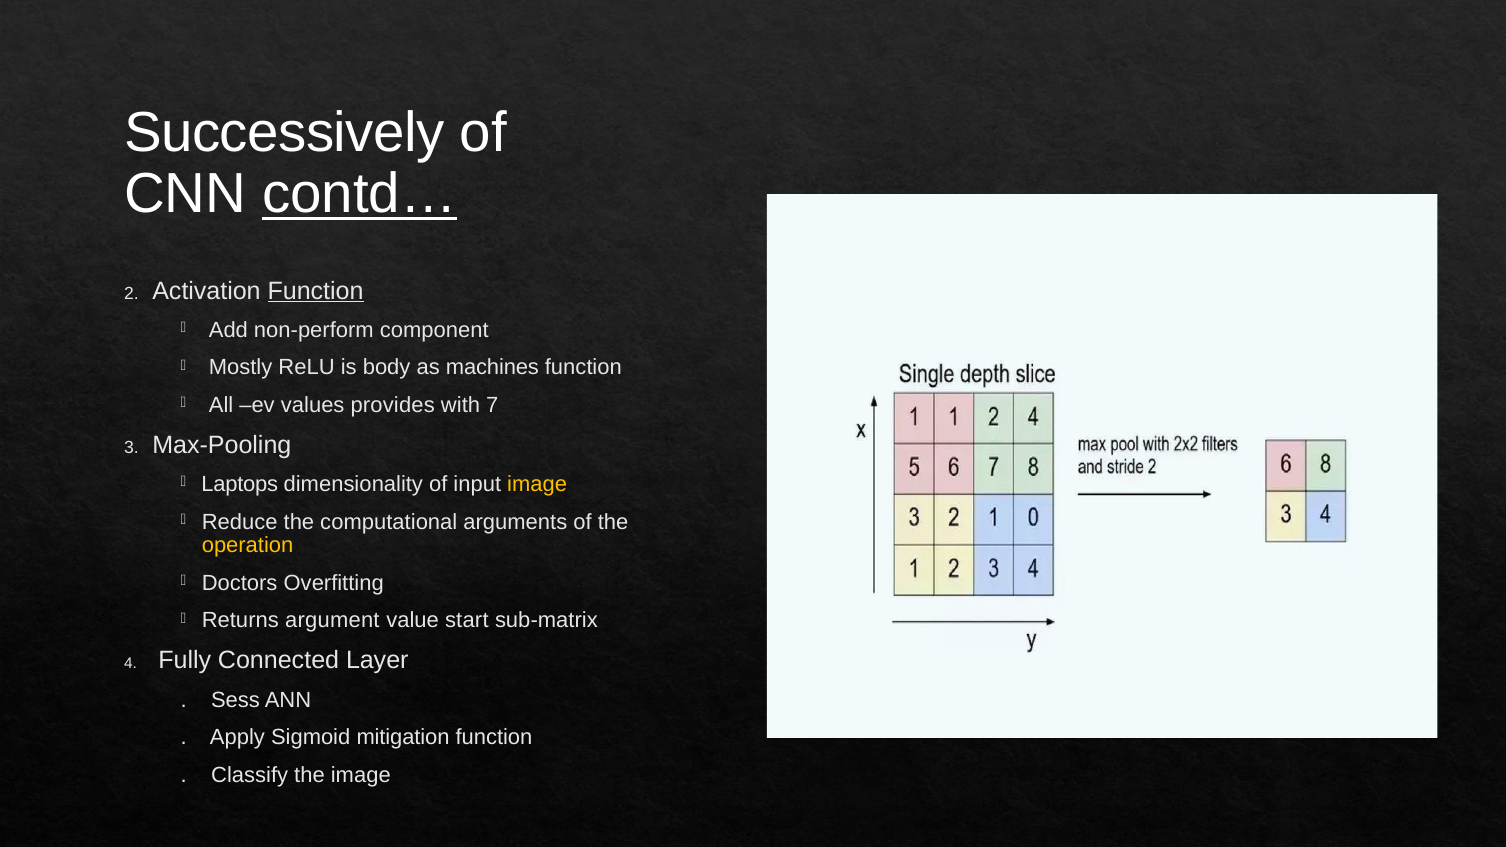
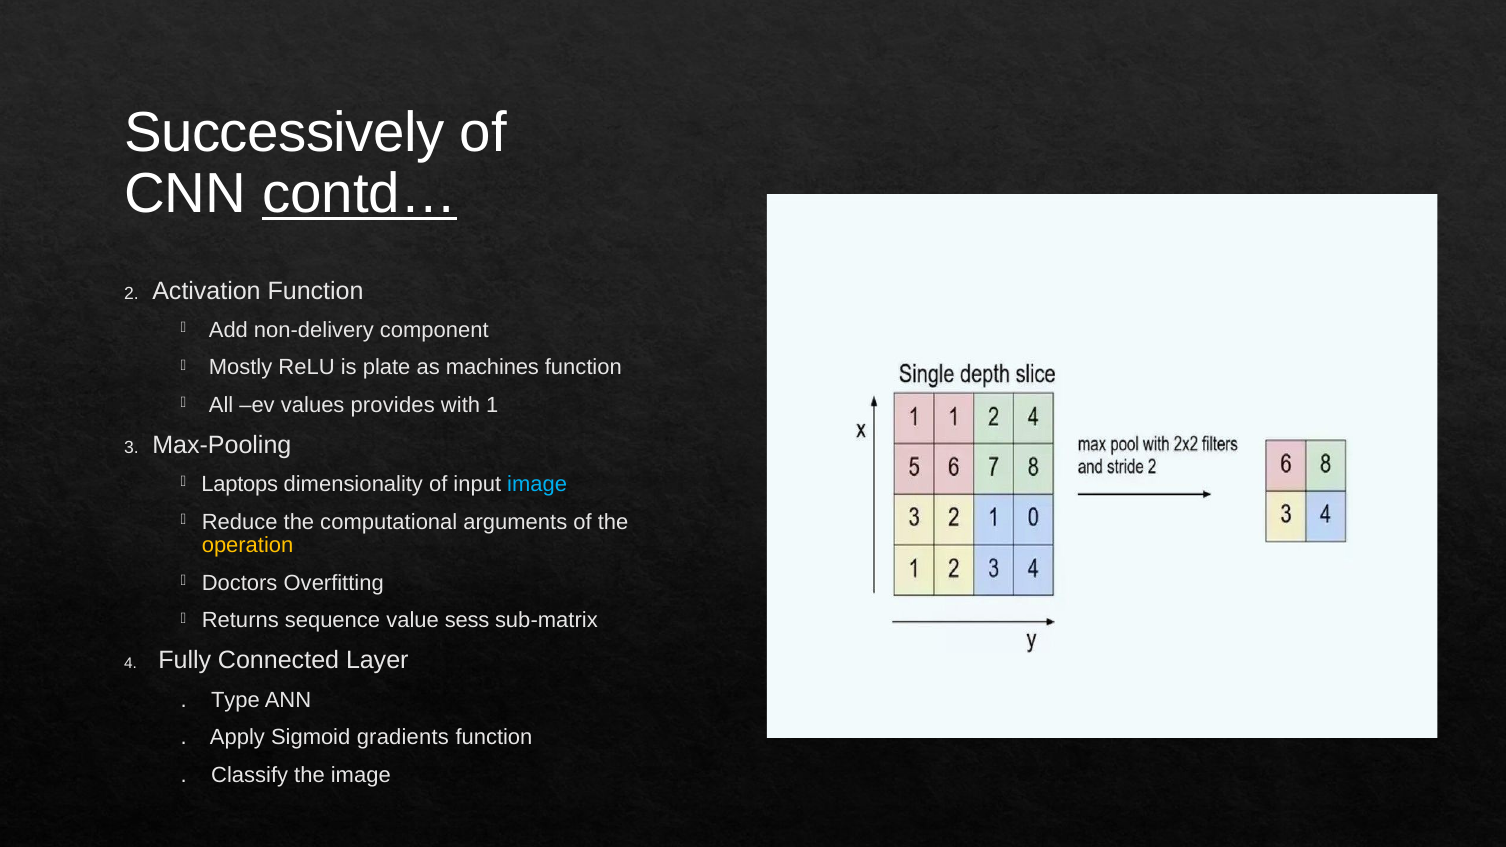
Function underline: present -> none (316, 291)
non-perform: non-perform -> non-delivery (314, 330)
body: body -> plate (387, 368)
7: 7 -> 1 (492, 405)
image colour: yellow -> light blue (537, 484)
argument: argument -> sequence (332, 621)
start: start -> sess (467, 621)
Sess: Sess -> Type (235, 700)
mitigation: mitigation -> gradients (403, 738)
